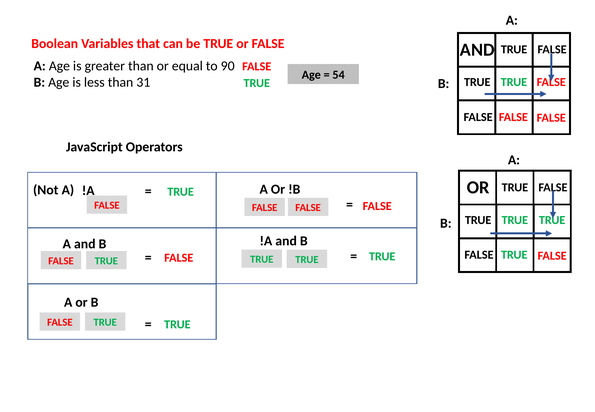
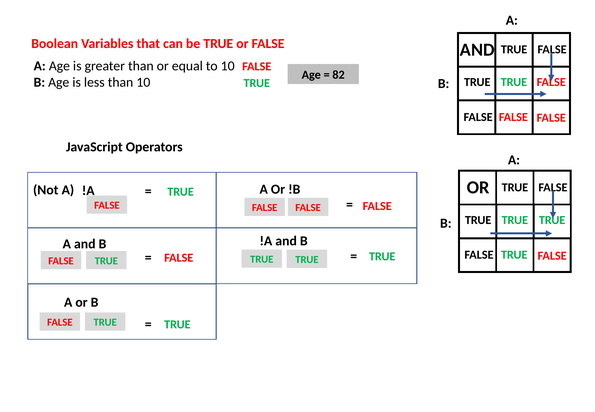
to 90: 90 -> 10 (228, 66)
54: 54 -> 82 (339, 75)
than 31: 31 -> 10 (143, 82)
